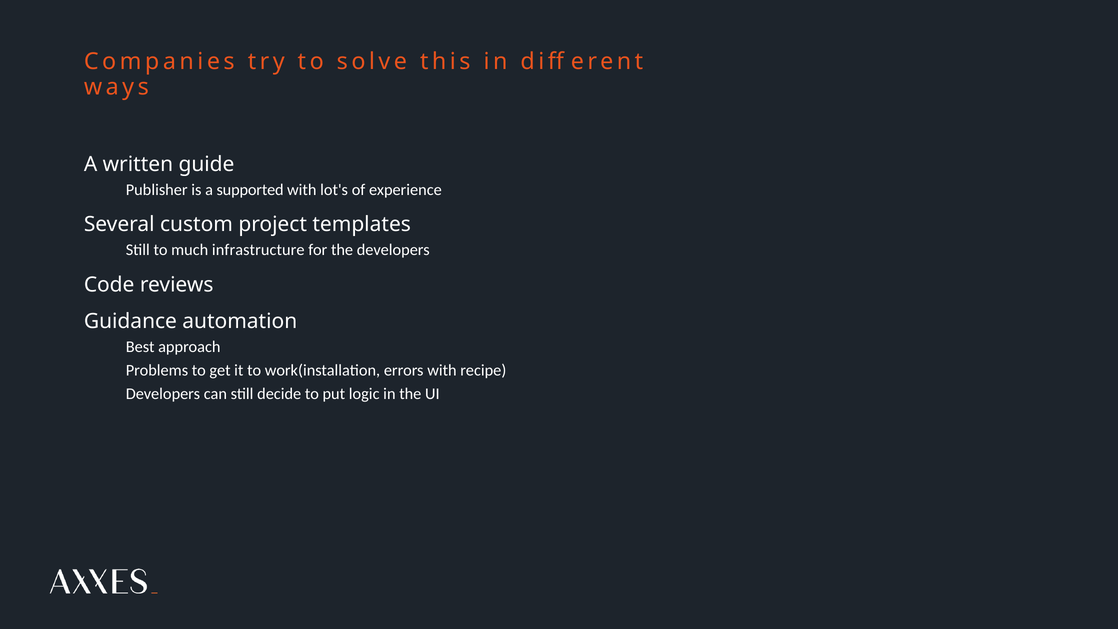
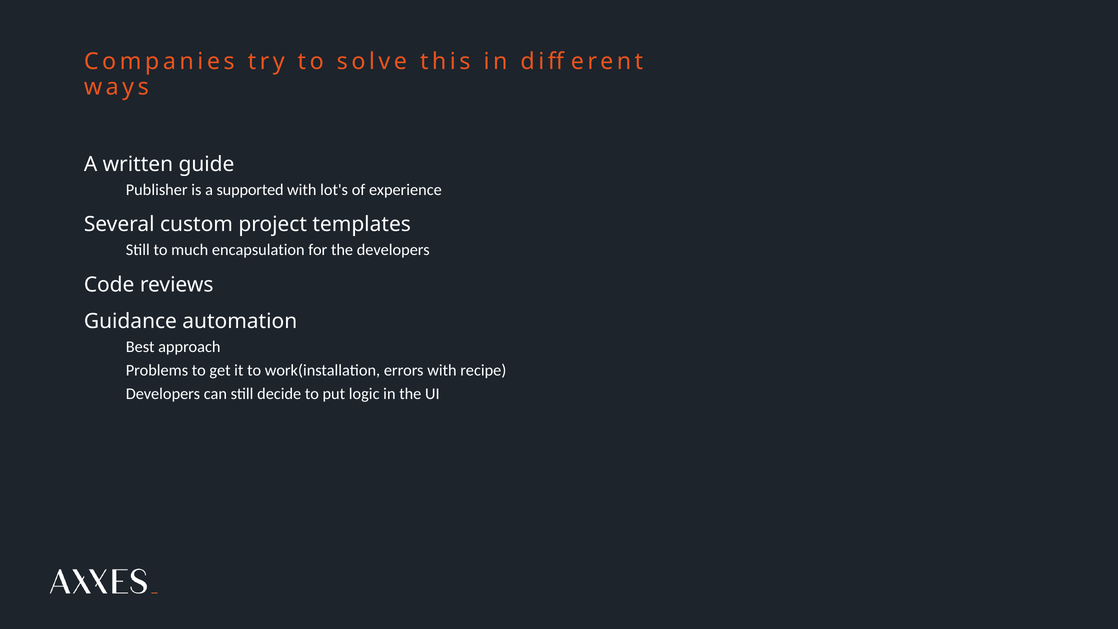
infrastructure: infrastructure -> encapsulation (258, 250)
